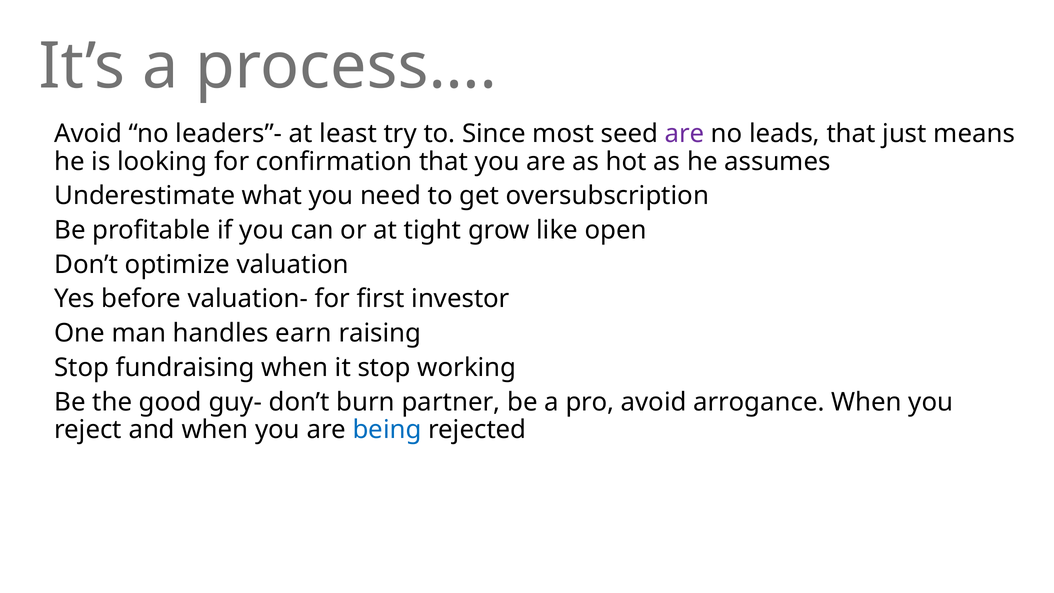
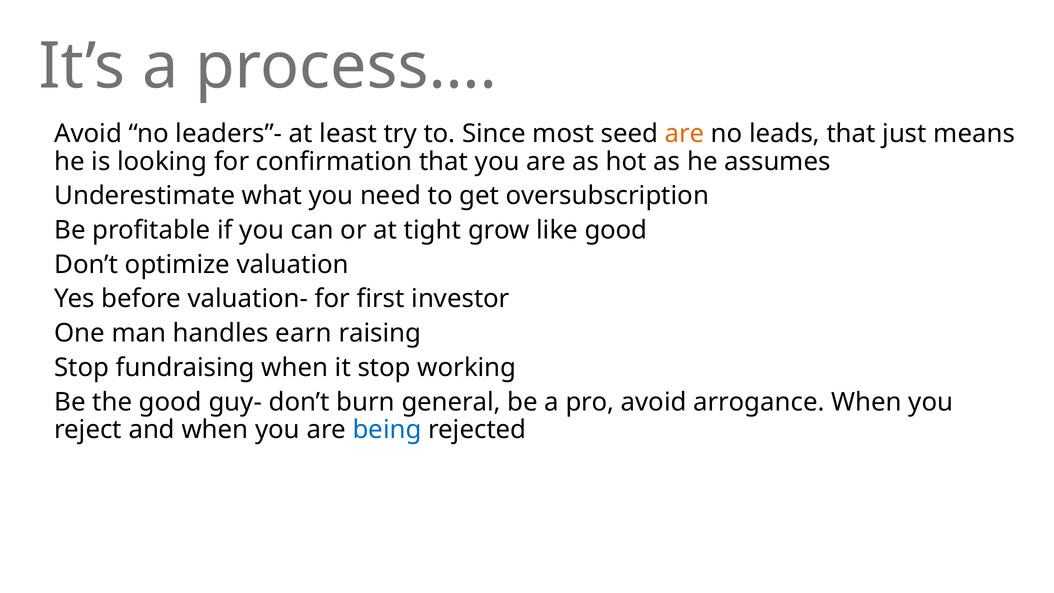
are colour: purple -> orange (685, 134)
like open: open -> good (616, 230)
partner: partner -> general (451, 402)
